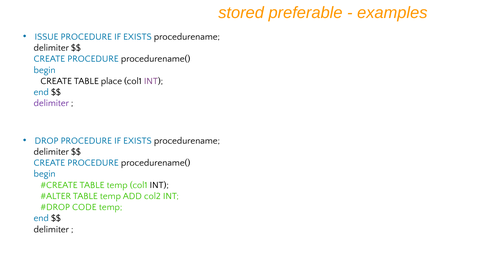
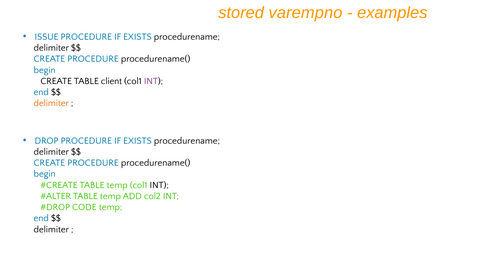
preferable: preferable -> varempno (305, 13)
place: place -> client (111, 81)
delimiter colour: purple -> orange (51, 103)
